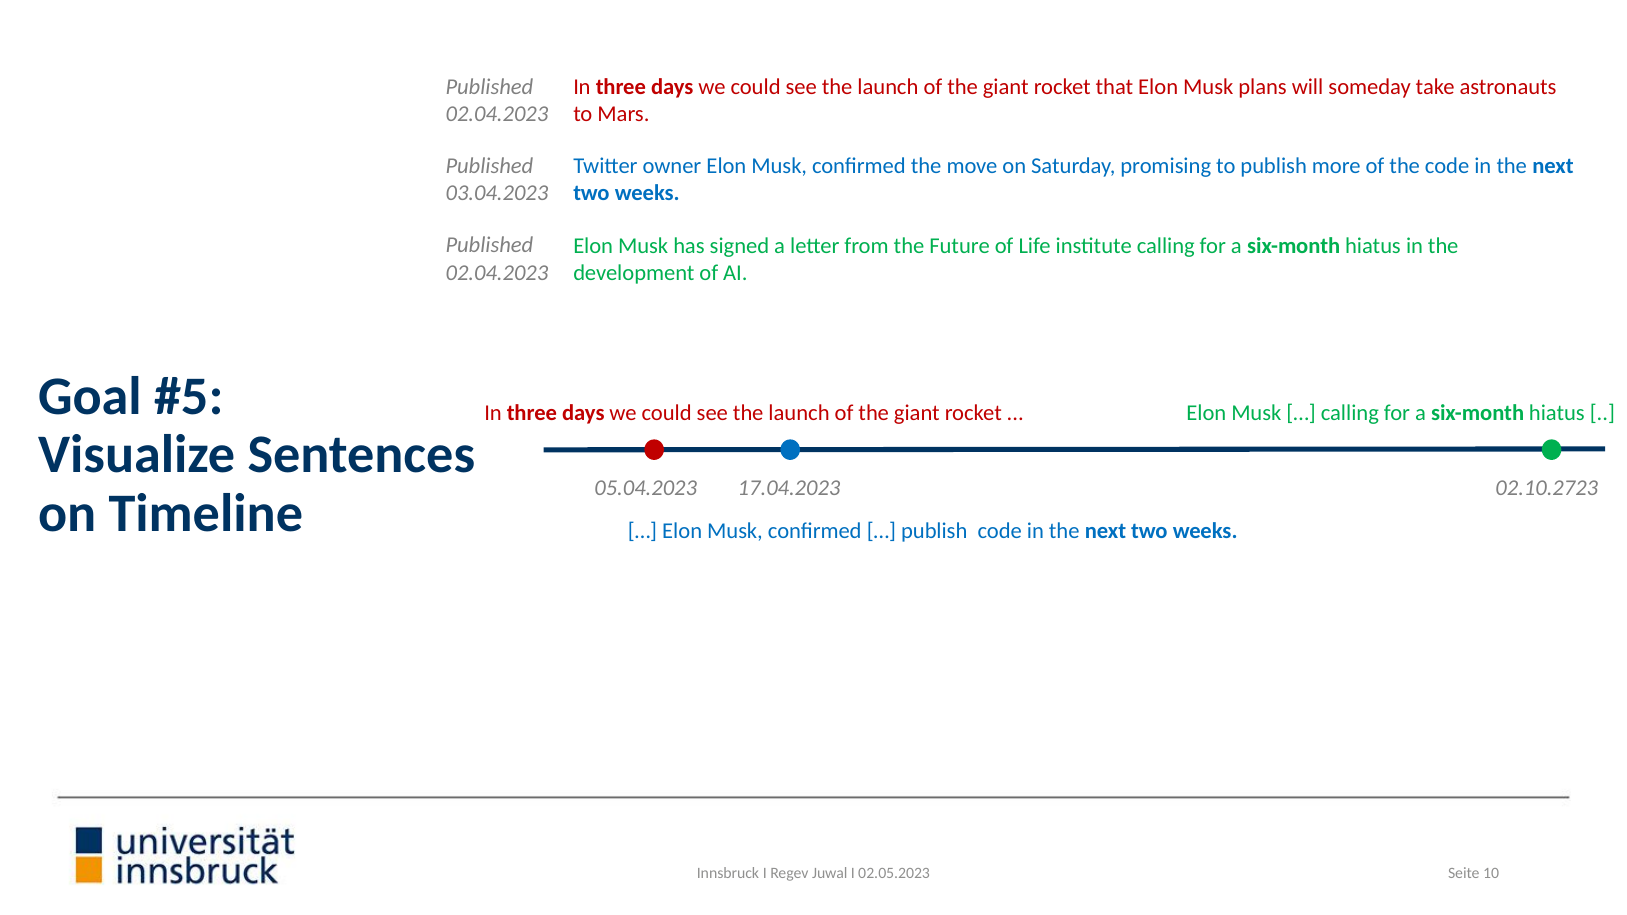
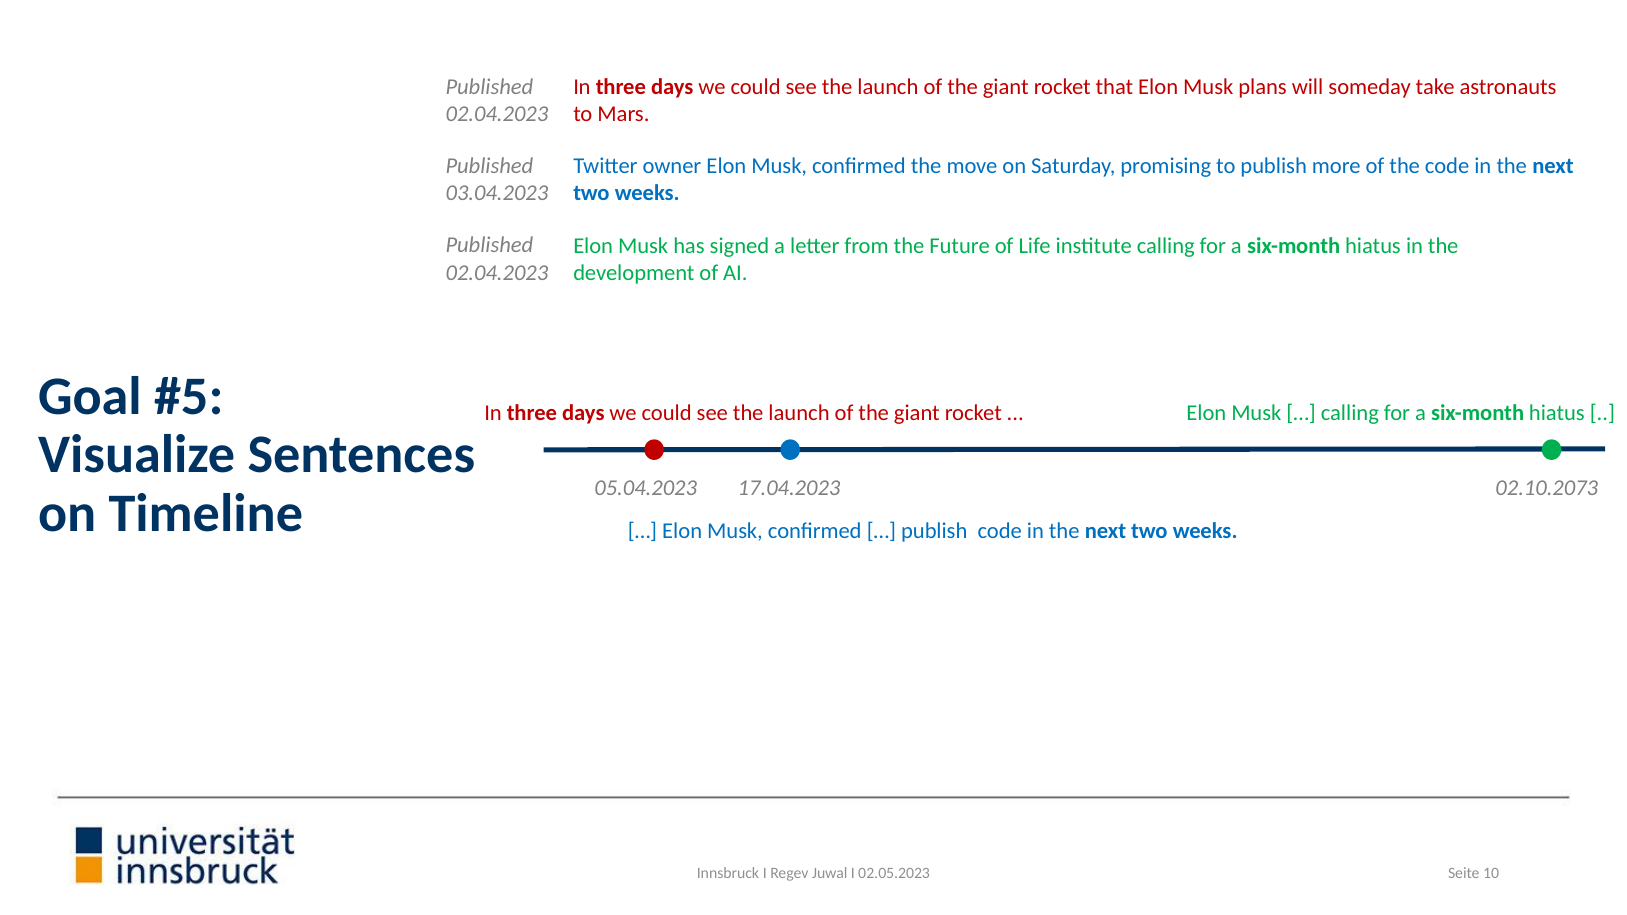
02.10.2723: 02.10.2723 -> 02.10.2073 (1547, 488)
